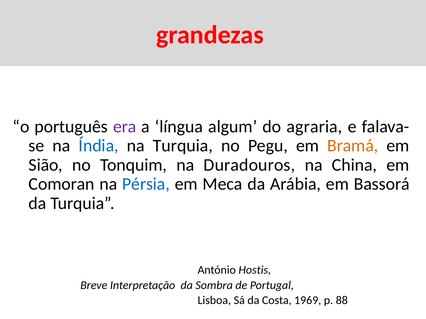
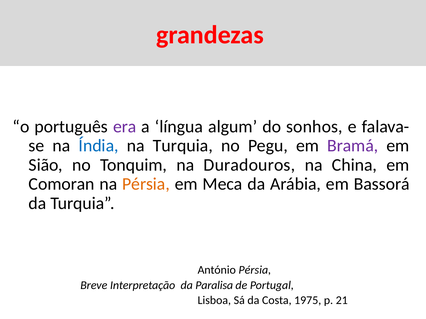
agraria: agraria -> sonhos (314, 127)
Bramá colour: orange -> purple (353, 146)
Pérsia colour: blue -> orange (146, 184)
António Hostis: Hostis -> Pérsia (255, 270)
Sombra: Sombra -> Paralisa (214, 286)
1969: 1969 -> 1975 (308, 301)
88: 88 -> 21 (342, 301)
